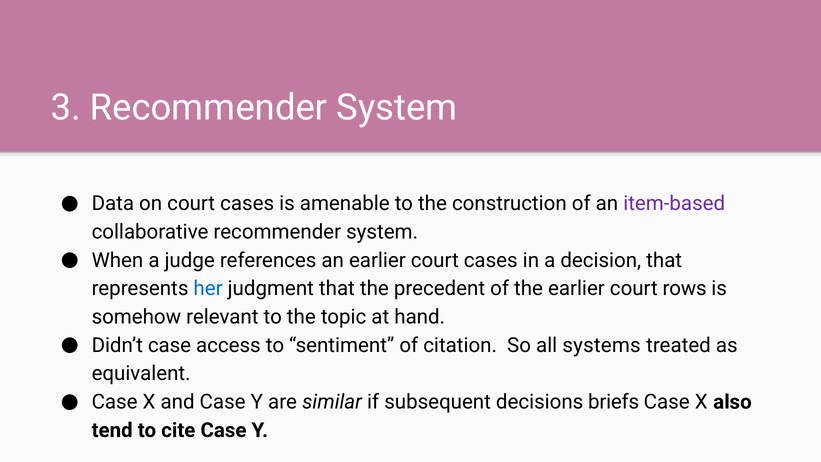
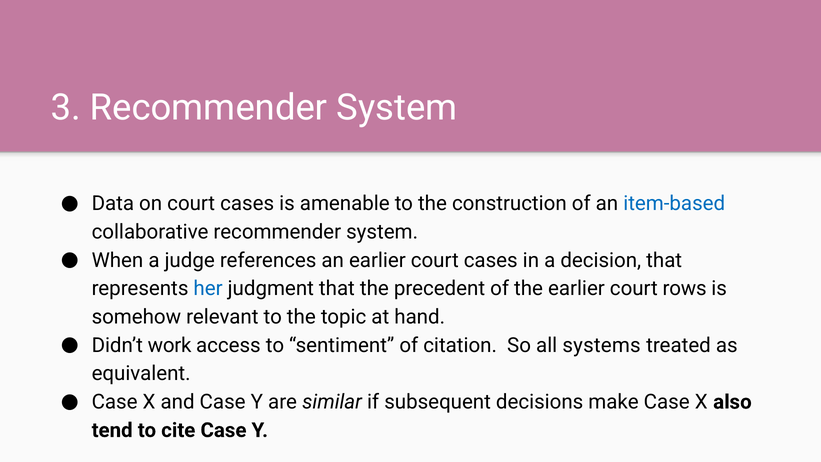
item-based colour: purple -> blue (674, 204)
Didn’t case: case -> work (170, 345)
briefs: briefs -> make (613, 402)
